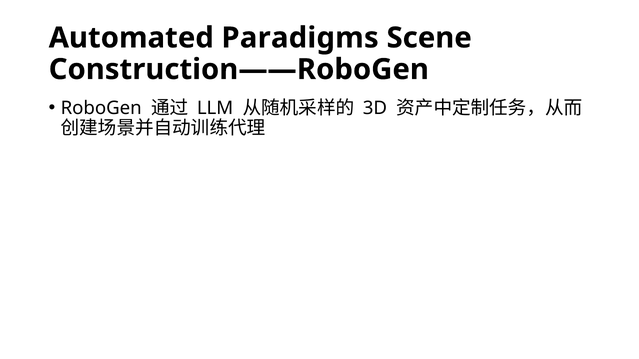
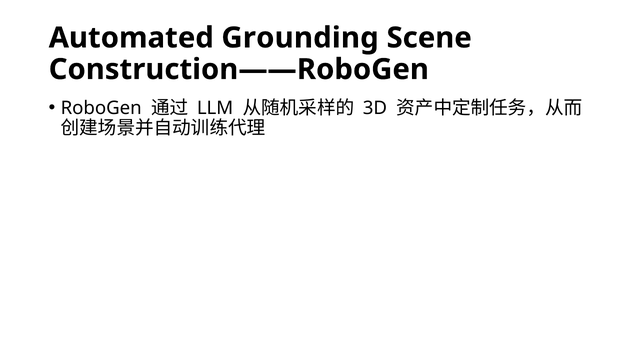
Paradigms: Paradigms -> Grounding (300, 38)
